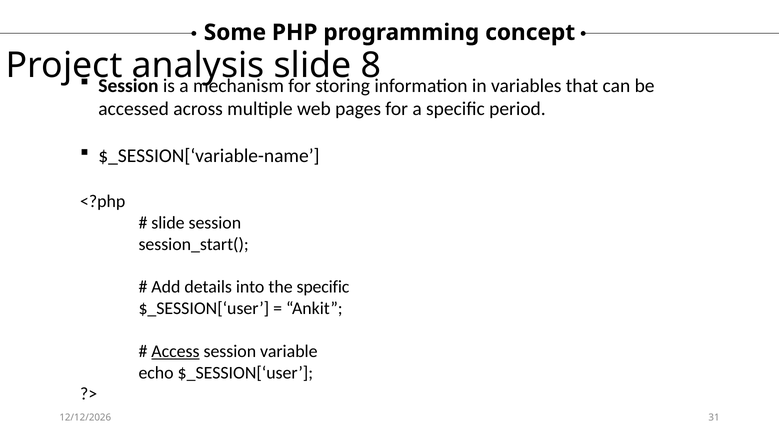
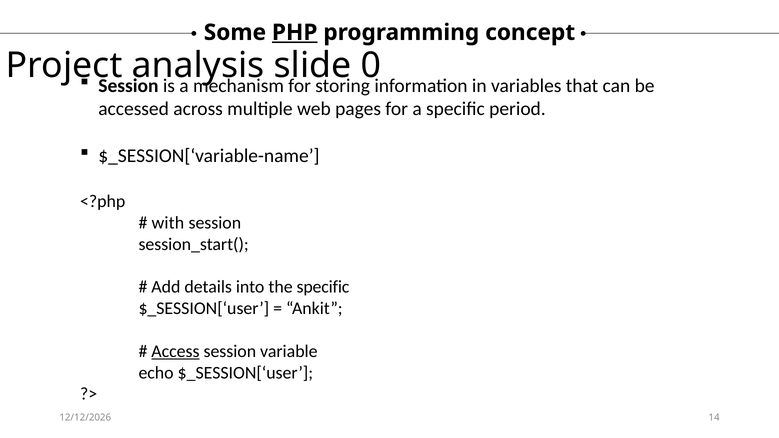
PHP underline: none -> present (295, 32)
8: 8 -> 0 (371, 65)
slide: slide -> with (168, 223)
31: 31 -> 14 (714, 418)
